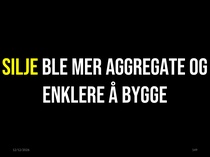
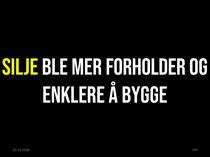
AGGREGATE: AGGREGATE -> FORHOLDER (146, 67)
